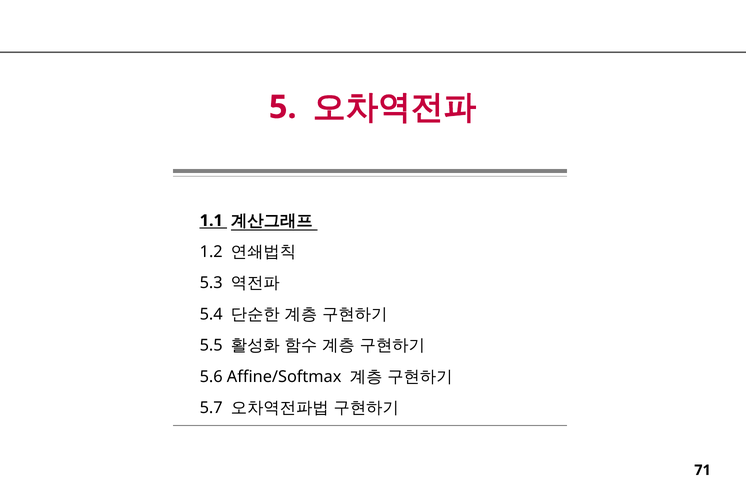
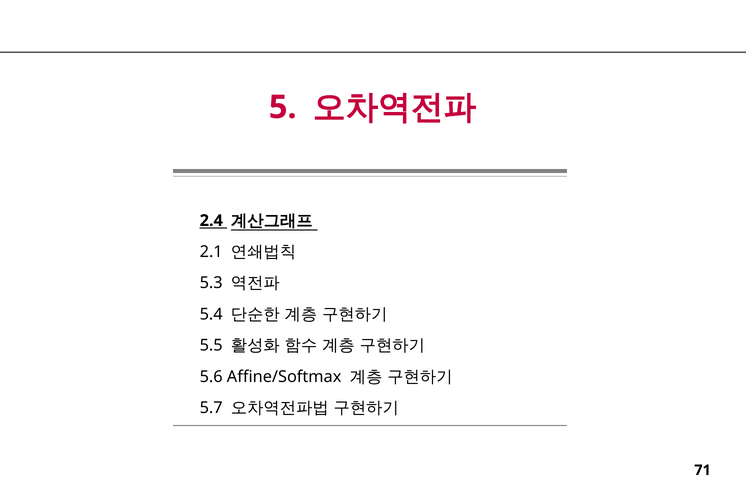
1.1: 1.1 -> 2.4 (211, 221)
1.2: 1.2 -> 2.1 (211, 252)
